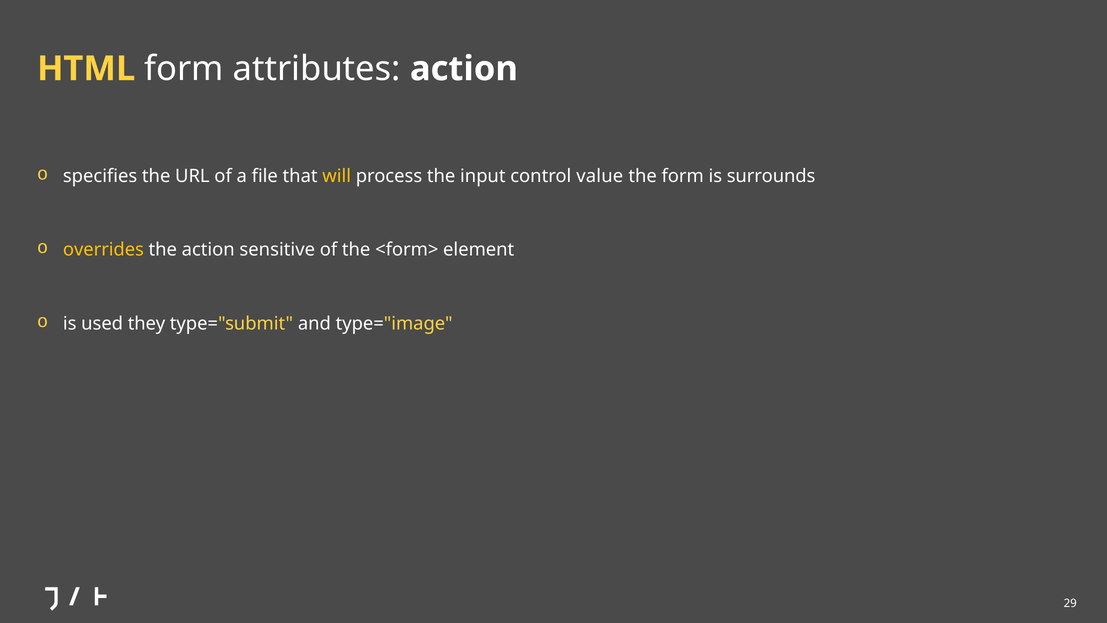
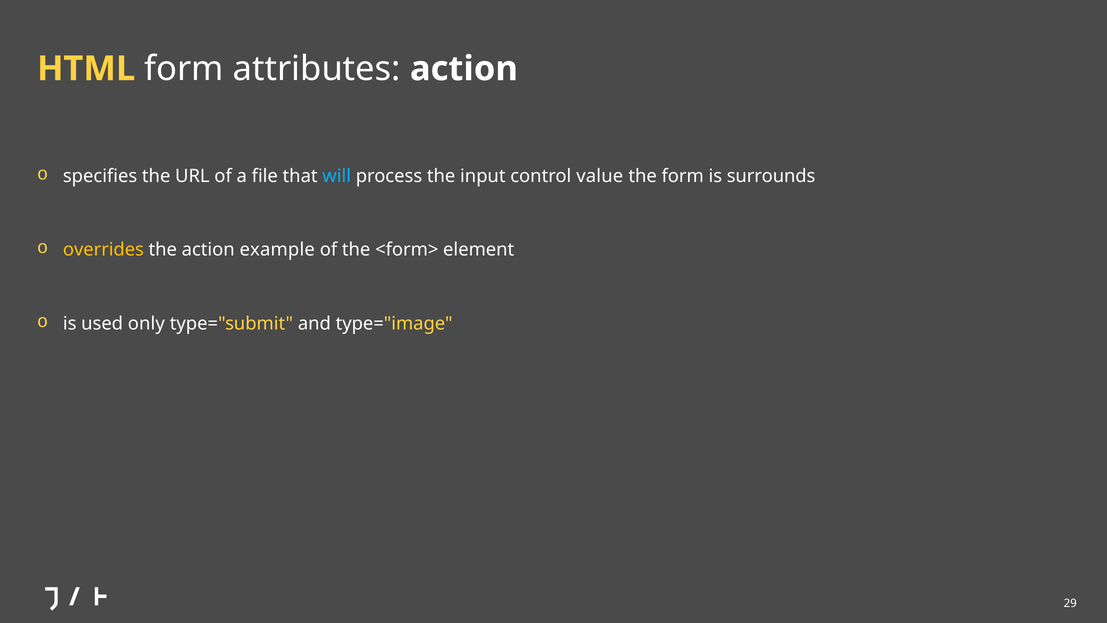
will colour: yellow -> light blue (337, 176)
sensitive: sensitive -> example (277, 250)
they: they -> only (146, 323)
